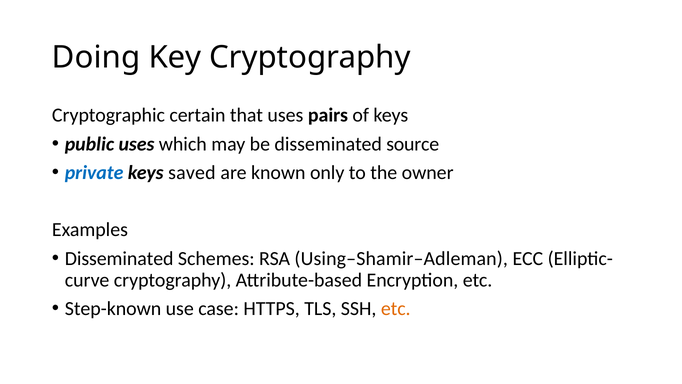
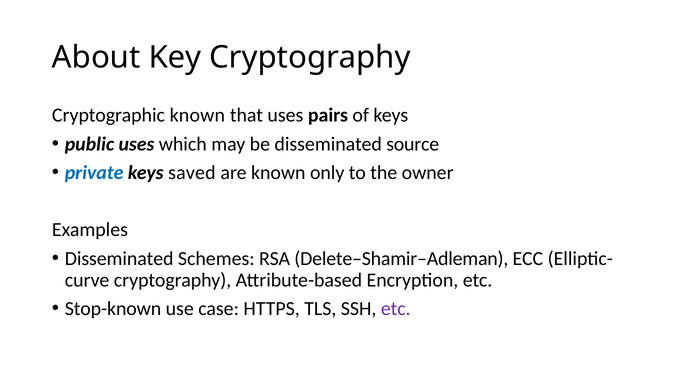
Doing: Doing -> About (96, 57)
Cryptographic certain: certain -> known (197, 115)
Using–Shamir–Adleman: Using–Shamir–Adleman -> Delete–Shamir–Adleman (401, 258)
Step-known: Step-known -> Stop-known (113, 308)
etc colour: orange -> purple (396, 308)
